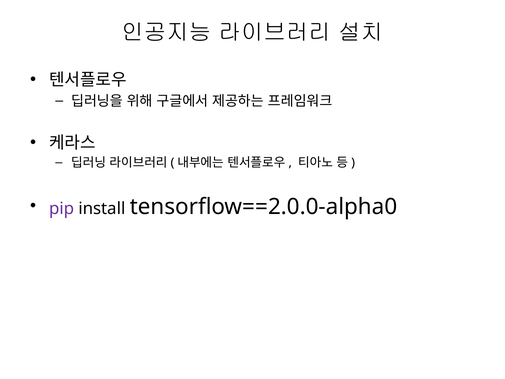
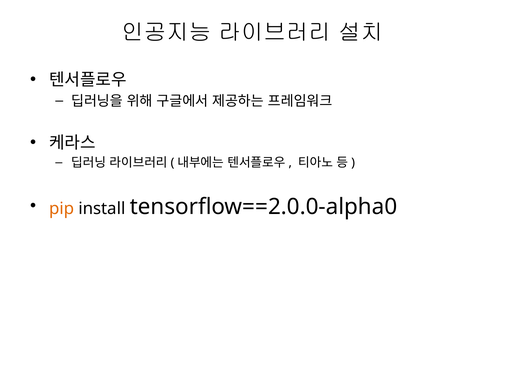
pip colour: purple -> orange (62, 208)
